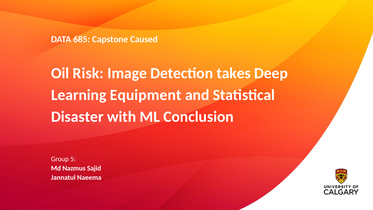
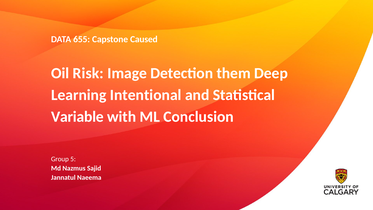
685: 685 -> 655 (82, 39)
takes: takes -> them (234, 73)
Equipment: Equipment -> Intentional (146, 95)
Disaster: Disaster -> Variable (77, 117)
